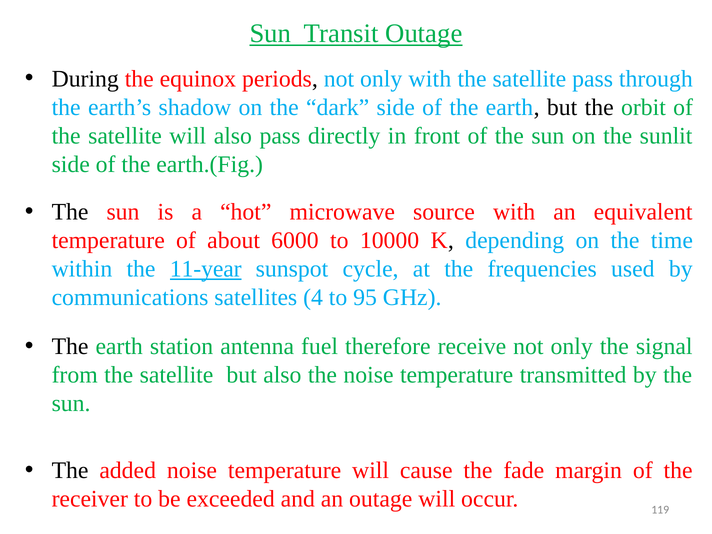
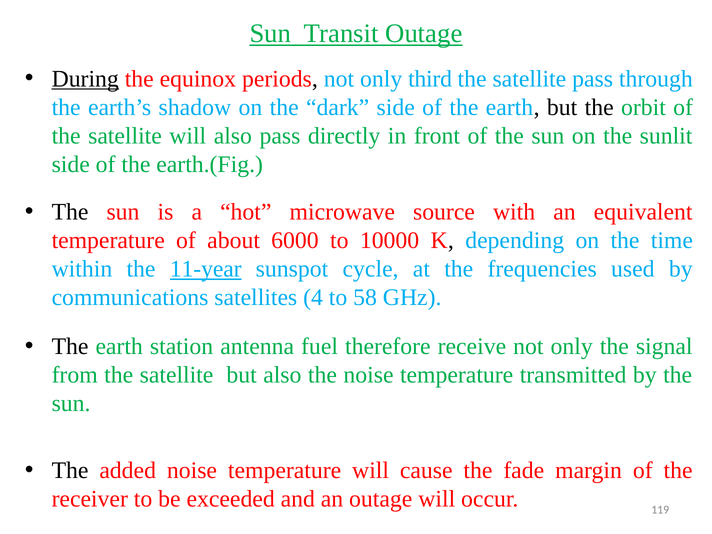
During underline: none -> present (85, 79)
only with: with -> third (430, 79)
95: 95 -> 58 (365, 297)
